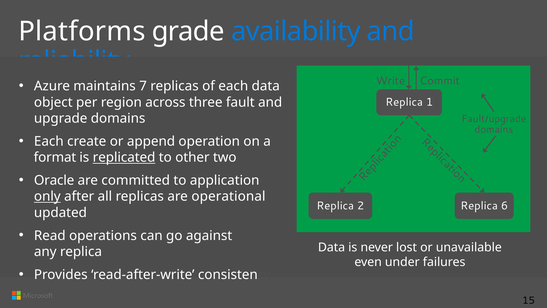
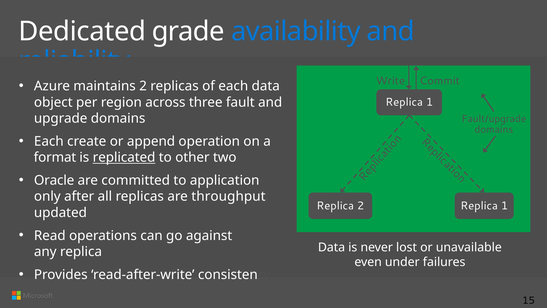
Platforms: Platforms -> Dedicated (82, 31)
maintains 7: 7 -> 2 (143, 86)
only underline: present -> none (47, 196)
operational: operational -> throughput (228, 196)
2 Replica 6: 6 -> 1 (504, 205)
